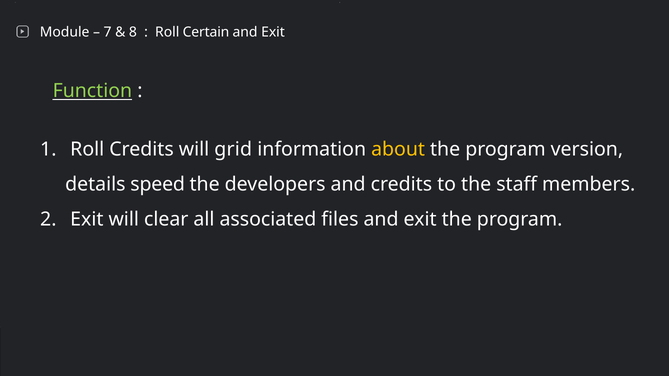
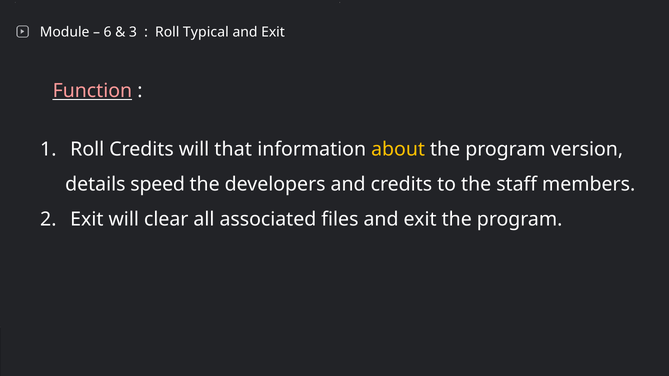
7: 7 -> 6 (108, 32)
8: 8 -> 3 (133, 32)
Certain: Certain -> Typical (206, 32)
Function colour: light green -> pink (92, 91)
grid: grid -> that (233, 149)
